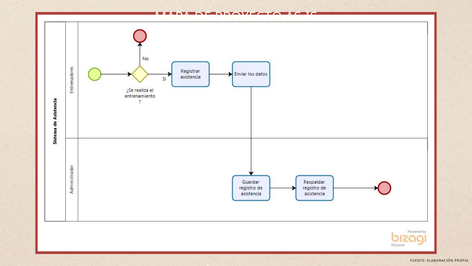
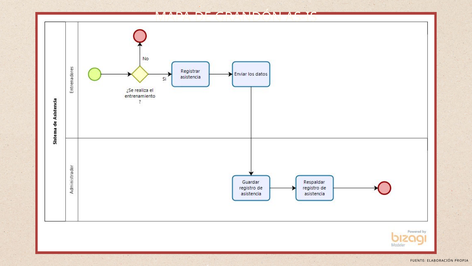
PROYECTO: PROYECTO -> GRANDÓN (248, 17)
